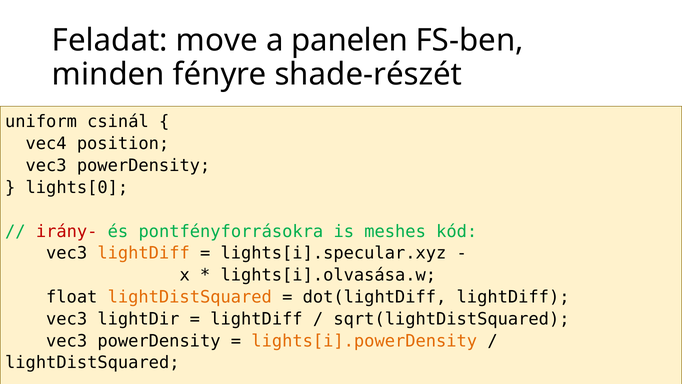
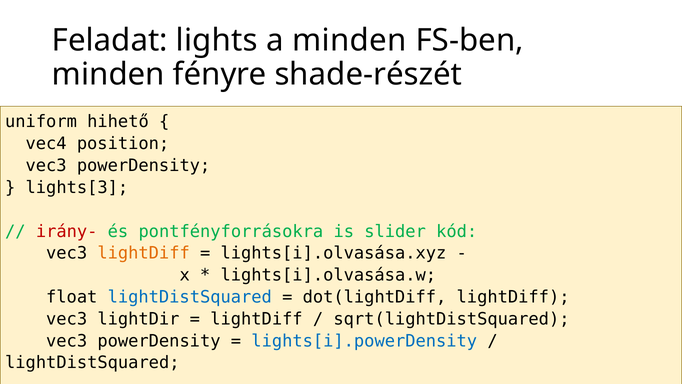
move: move -> lights (217, 40)
a panelen: panelen -> minden (350, 40)
csinál: csinál -> hihető (118, 122)
lights[0: lights[0 -> lights[3 (77, 187)
meshes: meshes -> slider (395, 231)
lights[i].specular.xyz: lights[i].specular.xyz -> lights[i].olvasása.xyz (333, 253)
lightDistSquared colour: orange -> blue (190, 297)
lights[i].powerDensity colour: orange -> blue (364, 341)
